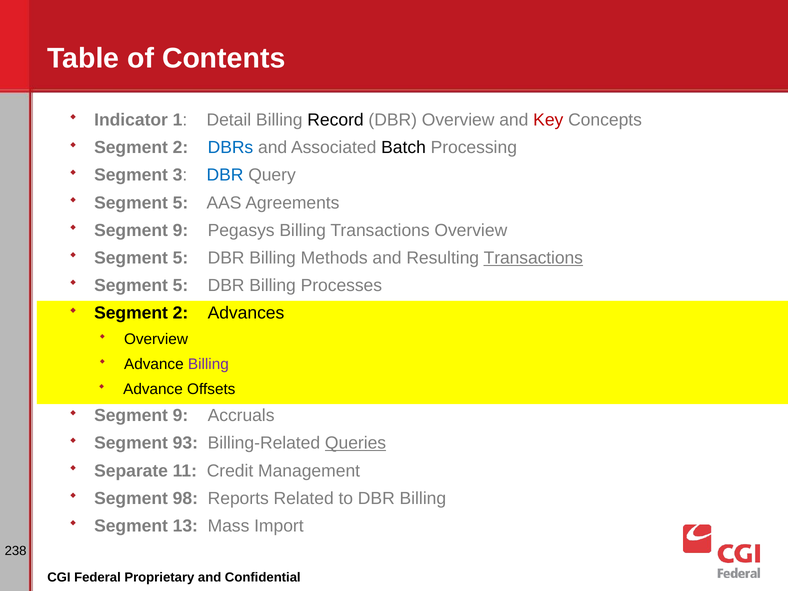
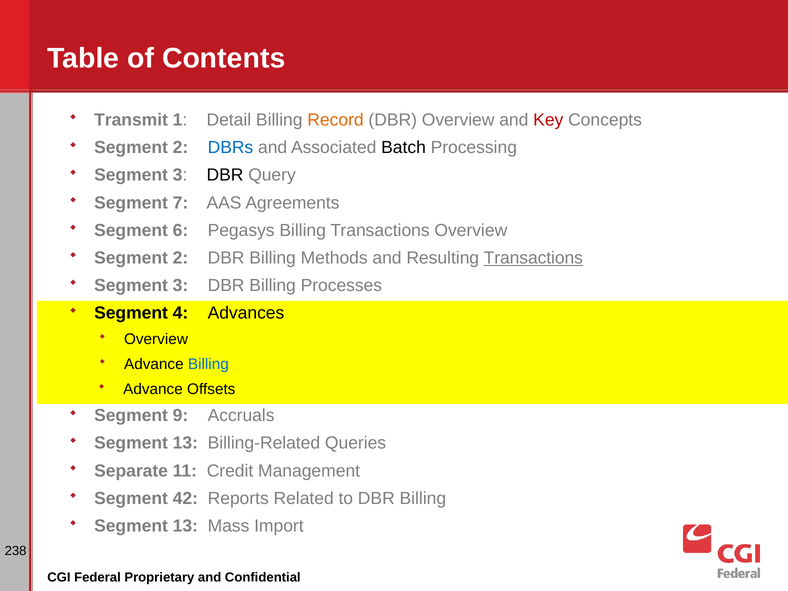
Indicator: Indicator -> Transmit (131, 120)
Record colour: black -> orange (336, 120)
DBR colour: blue -> black (225, 175)
5: 5 -> 7 (180, 203)
9: 9 -> 6 (180, 230)
5: 5 -> 2 (180, 258)
5: 5 -> 3 (180, 286)
2: 2 -> 4 (180, 313)
Billing colour: purple -> blue (208, 364)
93: 93 -> 13 (185, 443)
Queries underline: present -> none (356, 443)
98: 98 -> 42 (185, 498)
